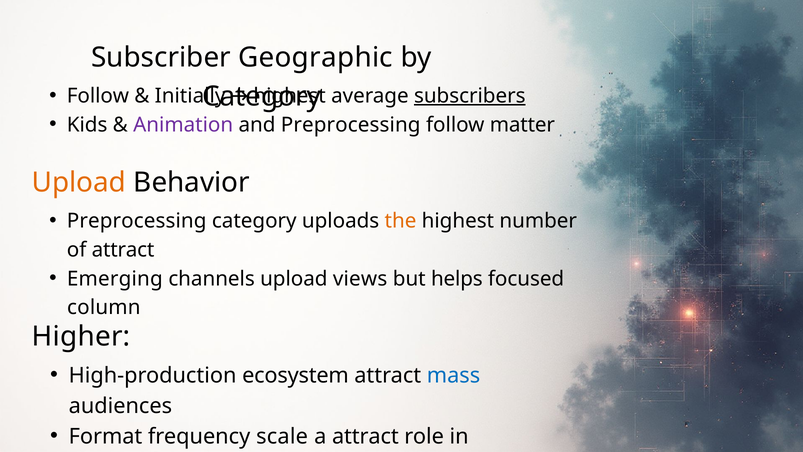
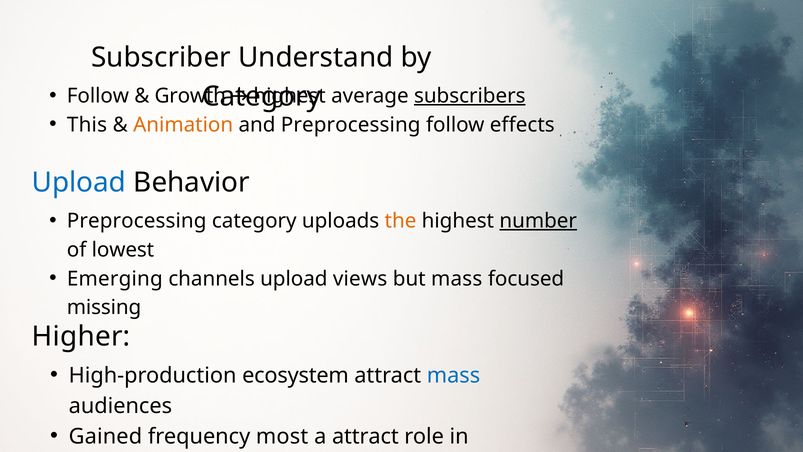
Geographic: Geographic -> Understand (316, 57)
Initially: Initially -> Growth (190, 96)
Kids: Kids -> This (87, 125)
Animation colour: purple -> orange (183, 125)
matter: matter -> effects (522, 125)
Upload colour: orange -> blue (79, 182)
number underline: none -> present (538, 221)
of attract: attract -> lowest (123, 250)
but helps: helps -> mass (457, 279)
column: column -> missing (104, 307)
Format: Format -> Gained (105, 436)
scale: scale -> most (282, 436)
